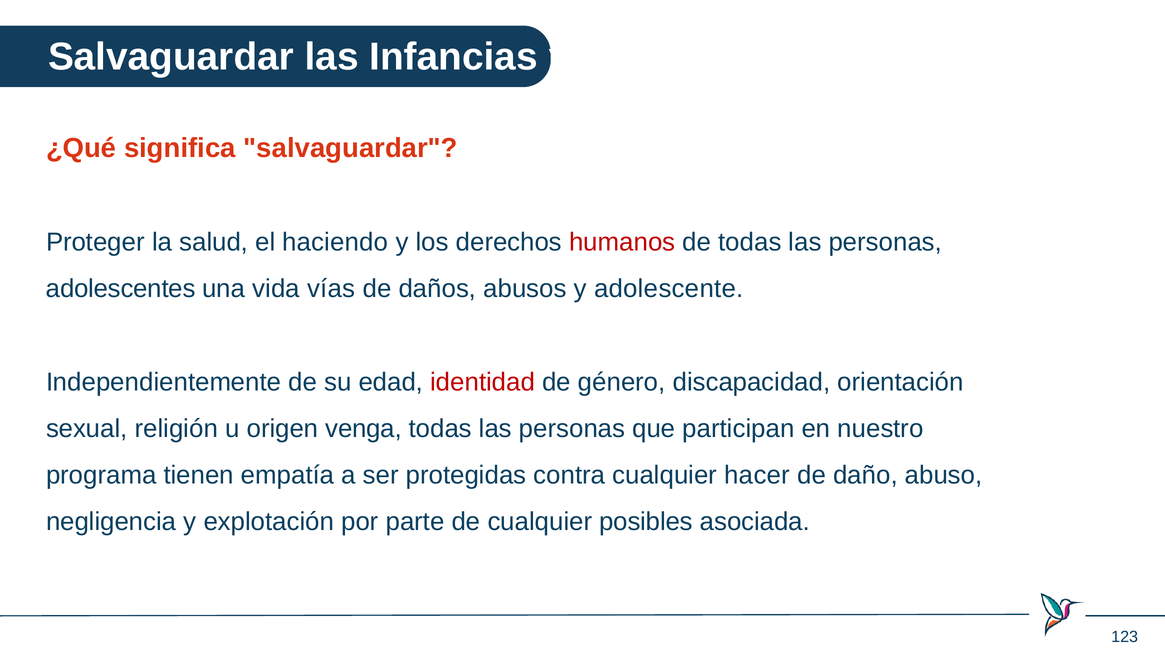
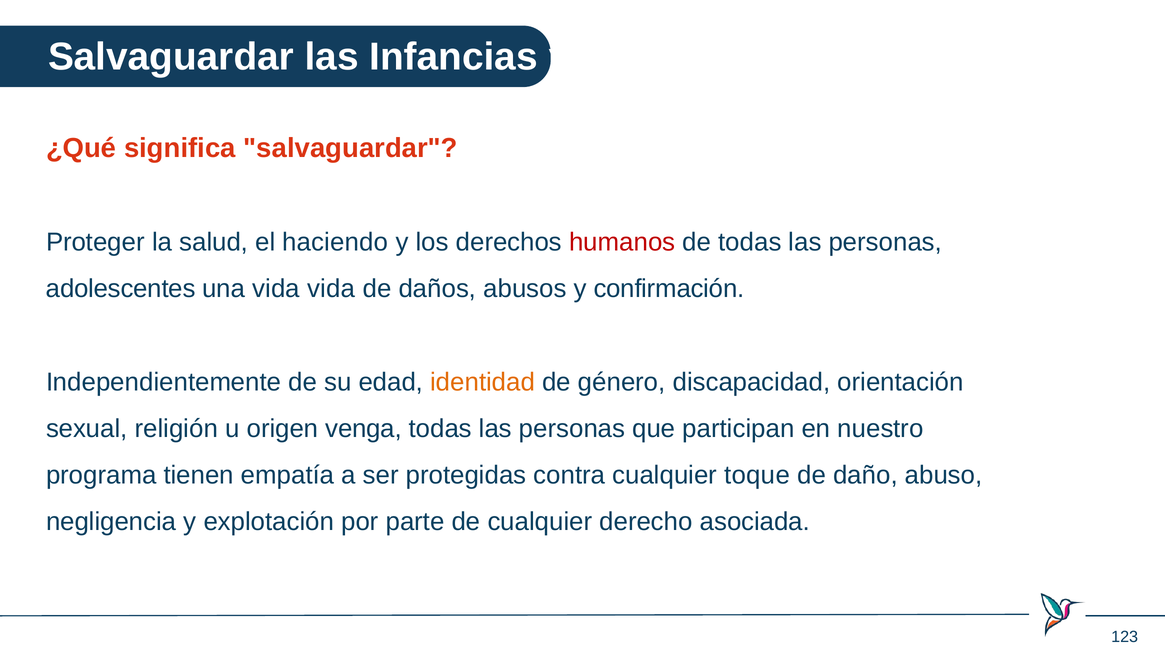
vida vías: vías -> vida (331, 289)
adolescente: adolescente -> confirmación (669, 289)
identidad colour: red -> orange (483, 382)
hacer: hacer -> toque (757, 475)
posibles: posibles -> derecho (646, 521)
